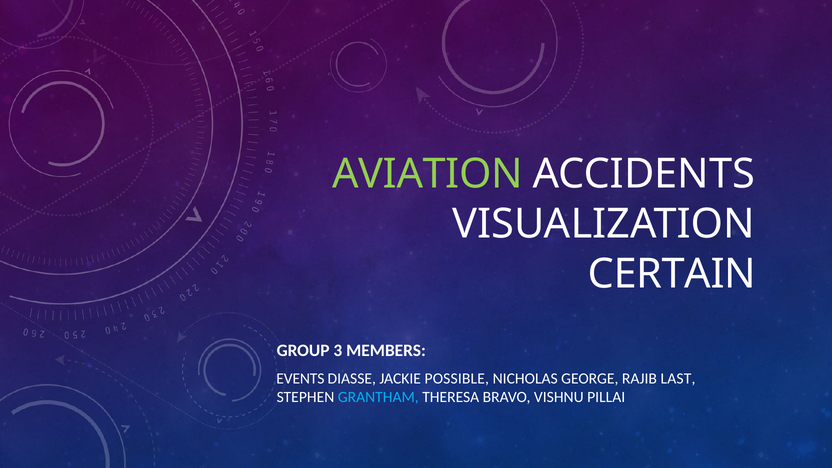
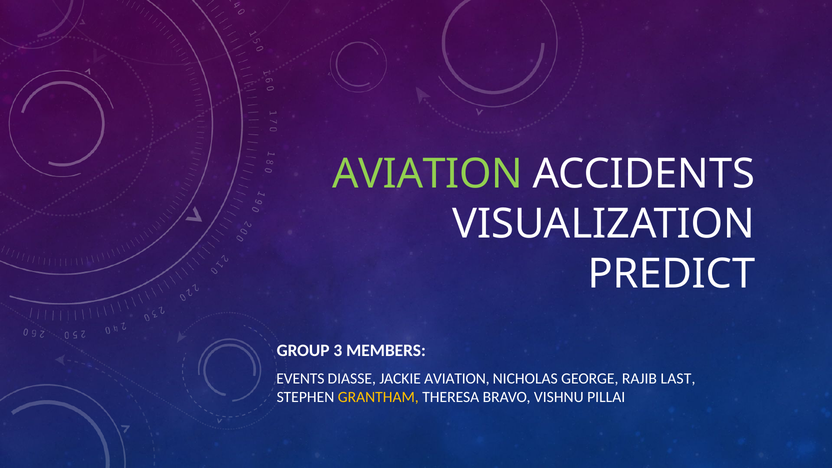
CERTAIN: CERTAIN -> PREDICT (672, 274)
JACKIE POSSIBLE: POSSIBLE -> AVIATION (457, 379)
GRANTHAM colour: light blue -> yellow (378, 397)
